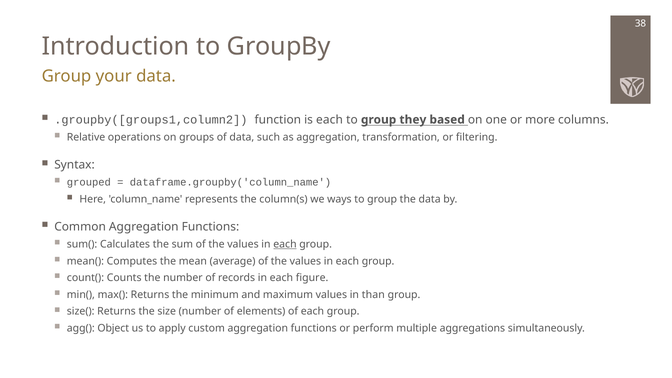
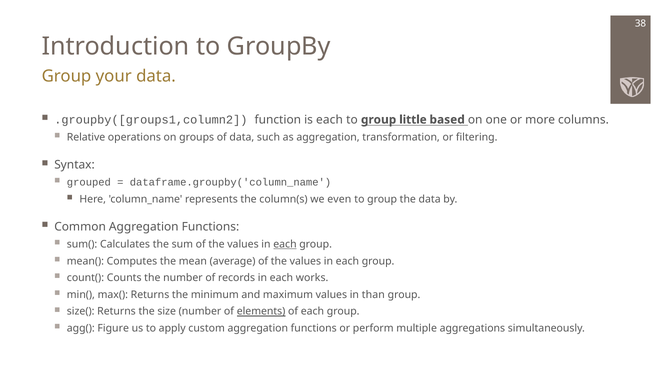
they: they -> little (413, 120)
ways: ways -> even (339, 199)
figure: figure -> works (312, 278)
elements underline: none -> present (261, 311)
Object: Object -> Figure (113, 328)
